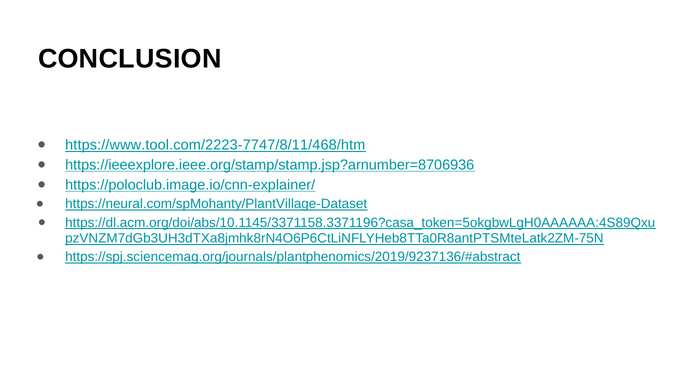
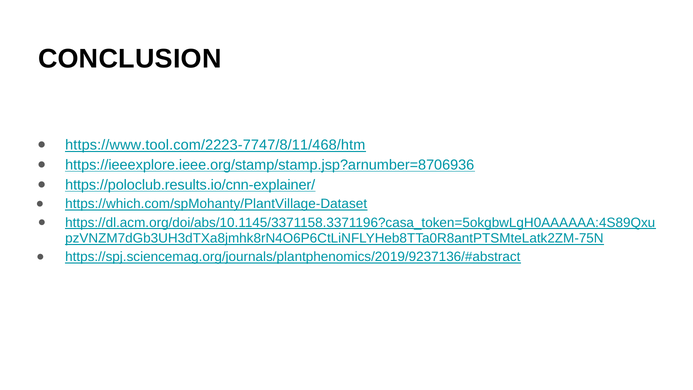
https://poloclub.image.io/cnn-explainer/: https://poloclub.image.io/cnn-explainer/ -> https://poloclub.results.io/cnn-explainer/ (190, 185)
https://neural.com/spMohanty/PlantVillage-Dataset: https://neural.com/spMohanty/PlantVillage-Dataset -> https://which.com/spMohanty/PlantVillage-Dataset (216, 204)
